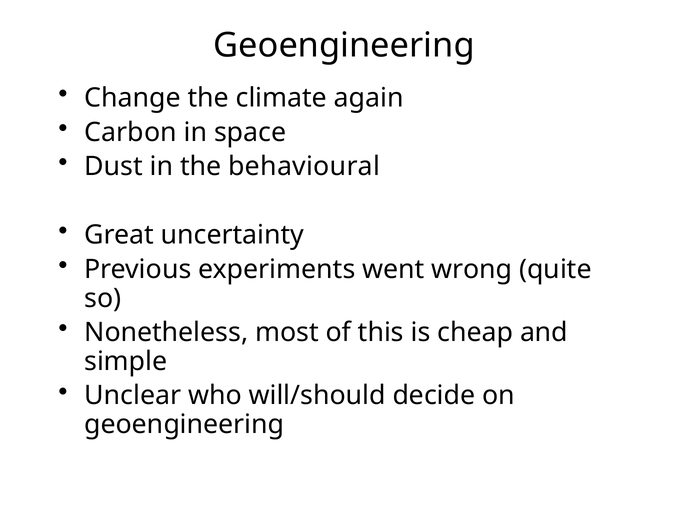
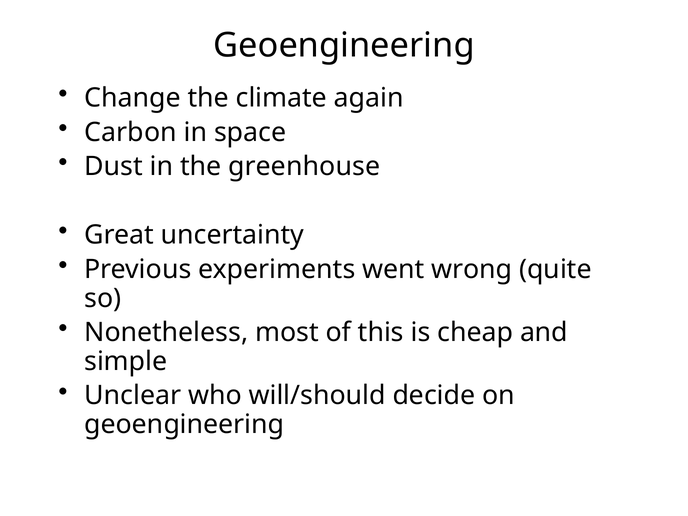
behavioural: behavioural -> greenhouse (304, 167)
